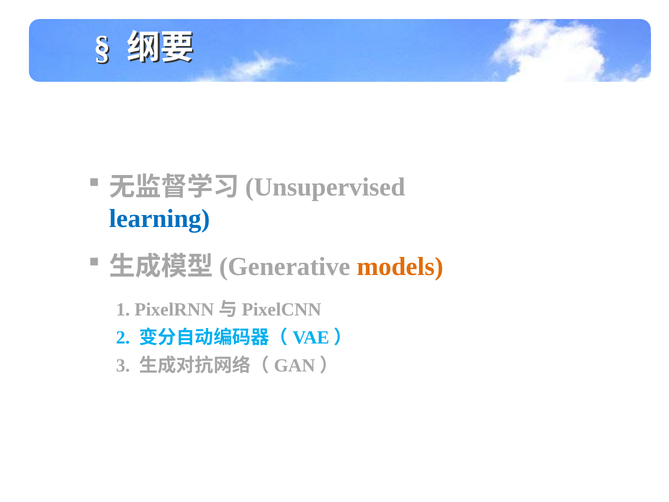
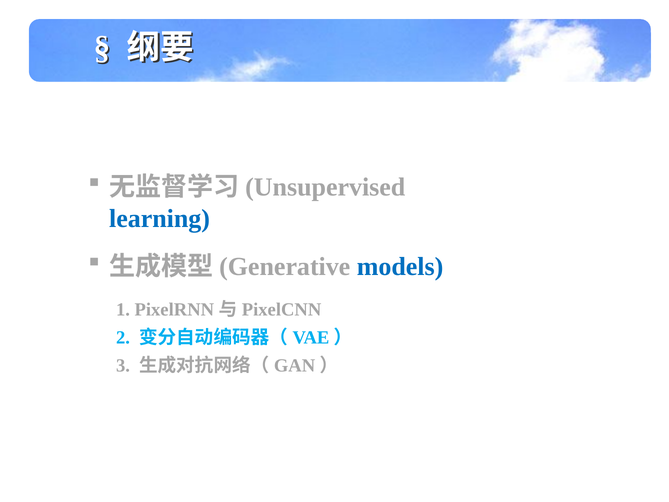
models colour: orange -> blue (400, 266)
